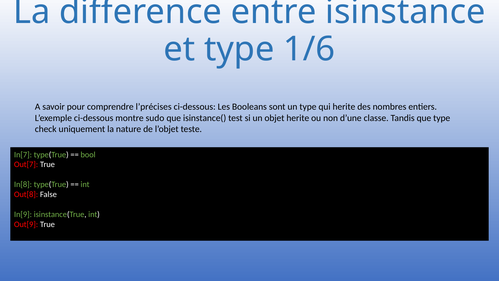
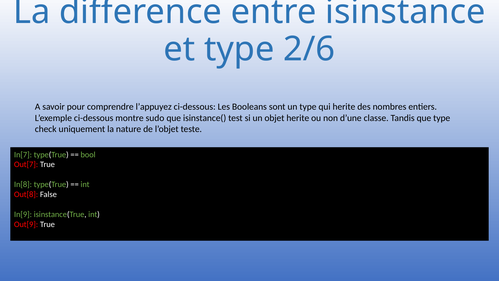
1/6: 1/6 -> 2/6 (309, 49)
l’précises: l’précises -> l’appuyez (154, 107)
